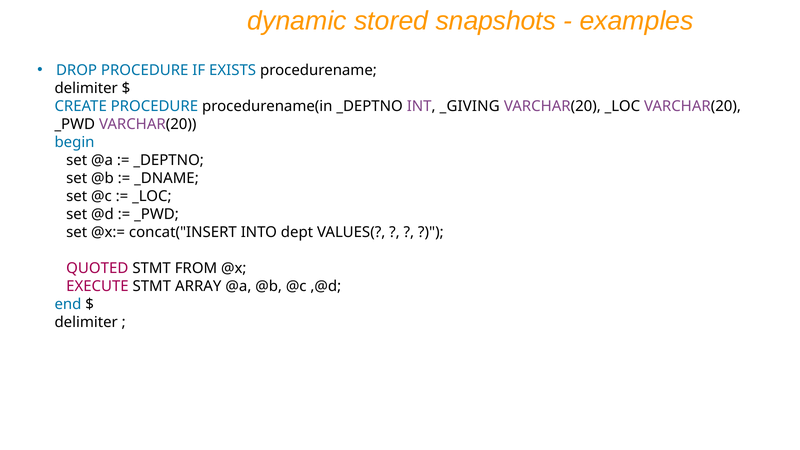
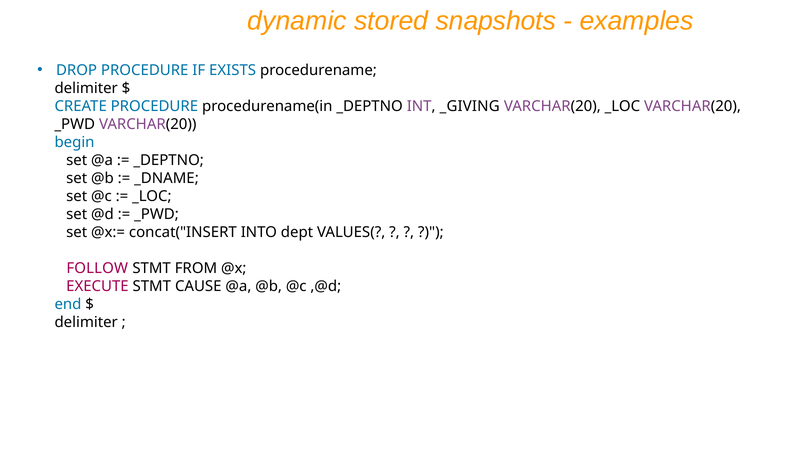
QUOTED: QUOTED -> FOLLOW (97, 268)
ARRAY: ARRAY -> CAUSE (198, 286)
